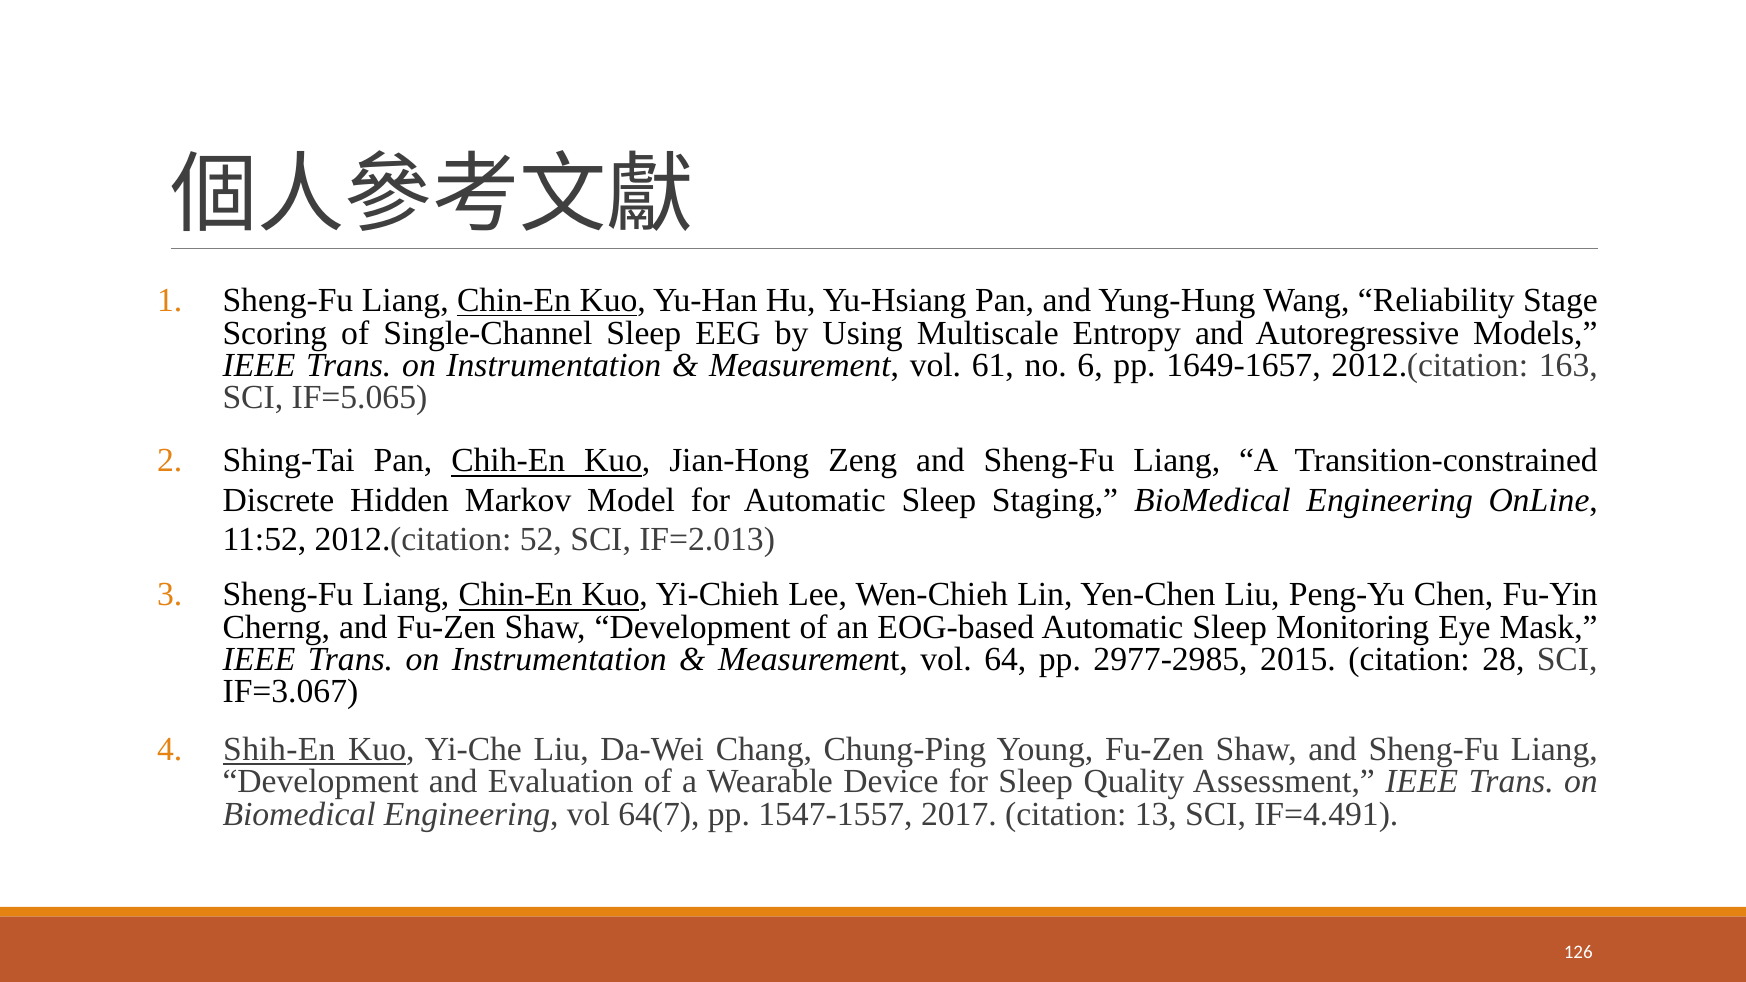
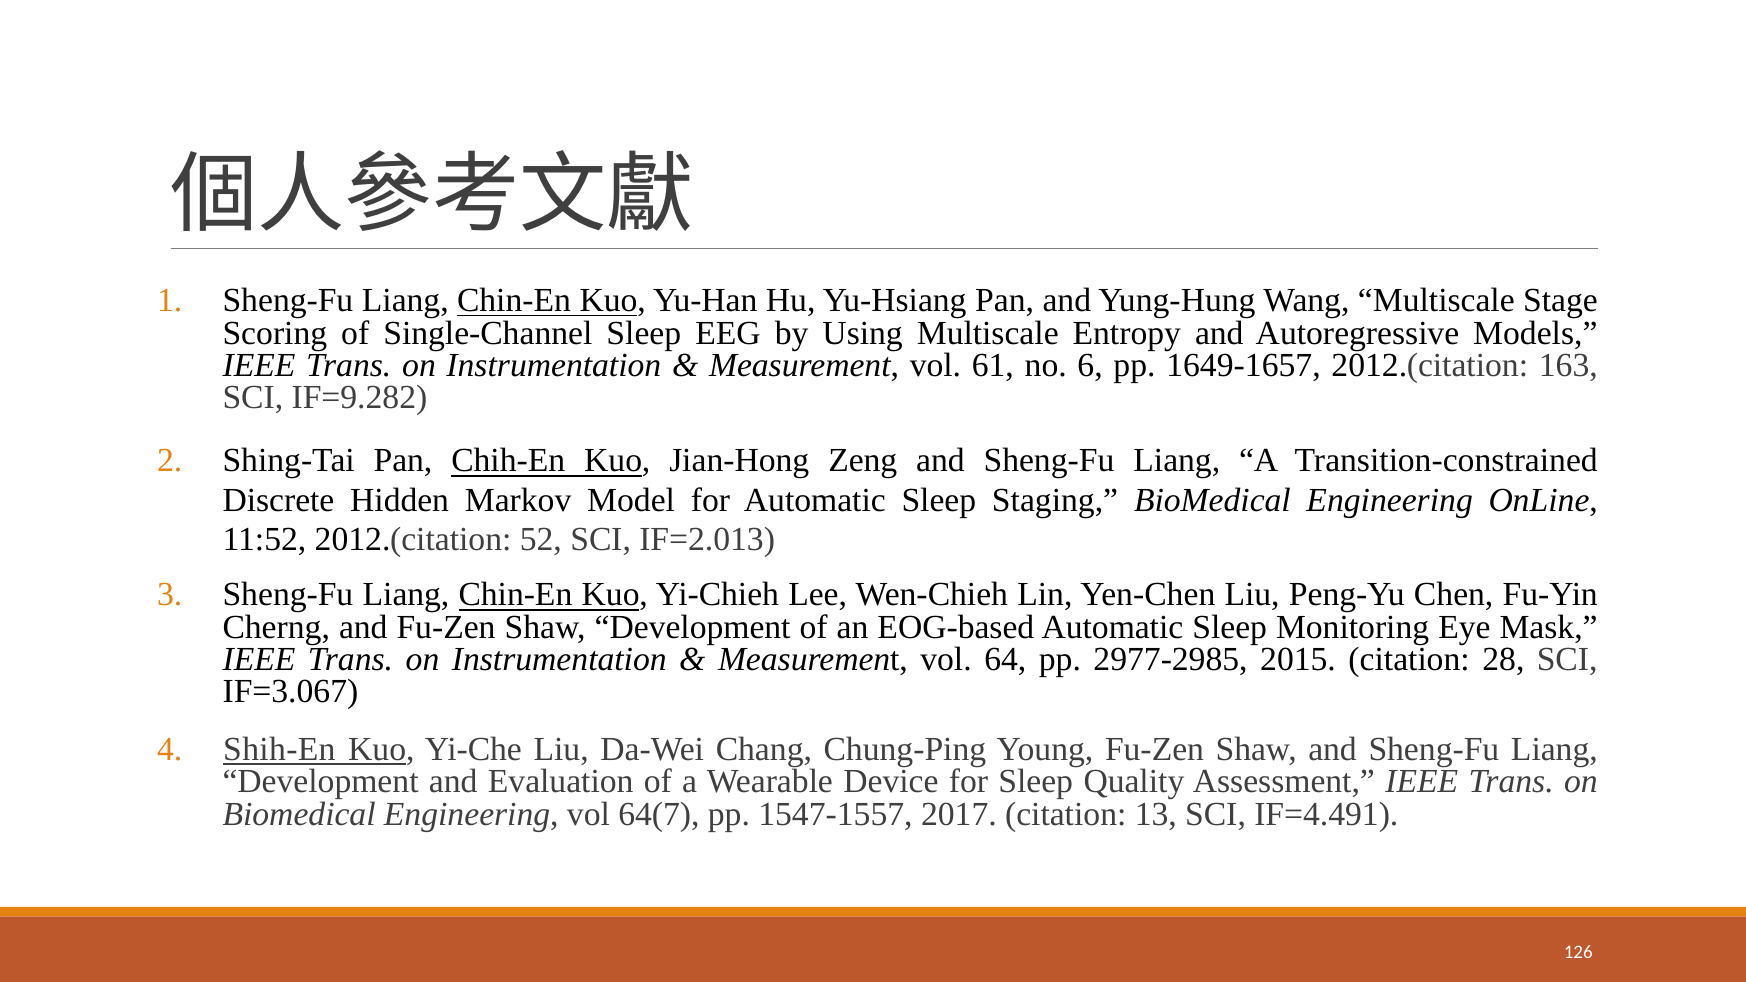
Wang Reliability: Reliability -> Multiscale (1436, 301)
IF=5.065: IF=5.065 -> IF=9.282 (359, 398)
